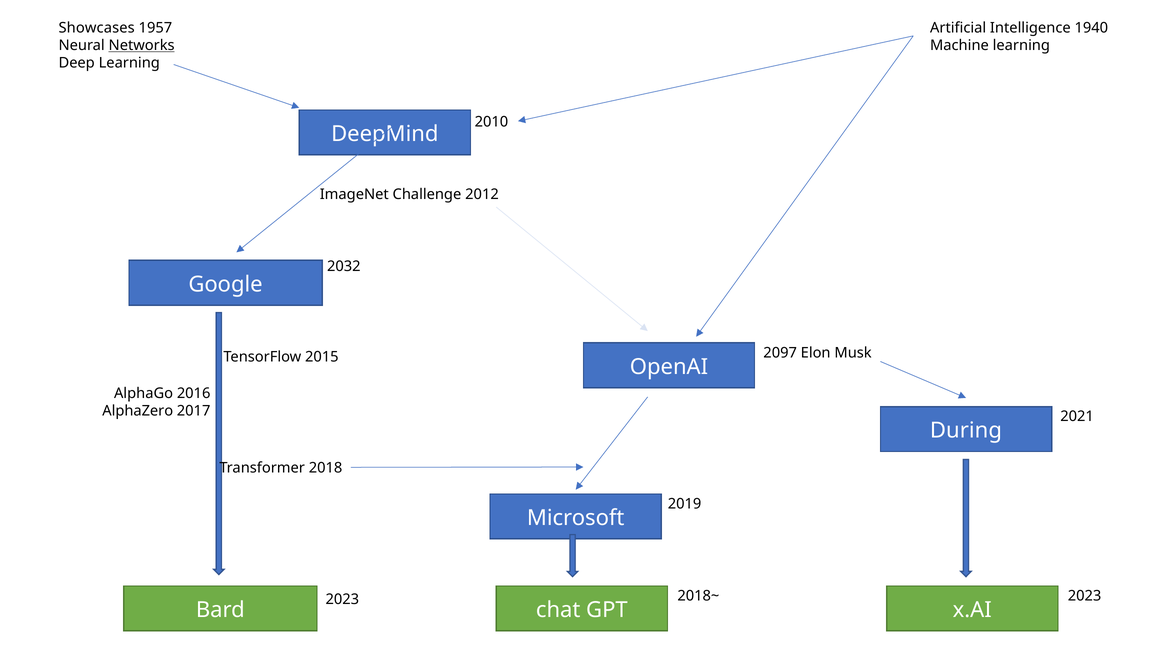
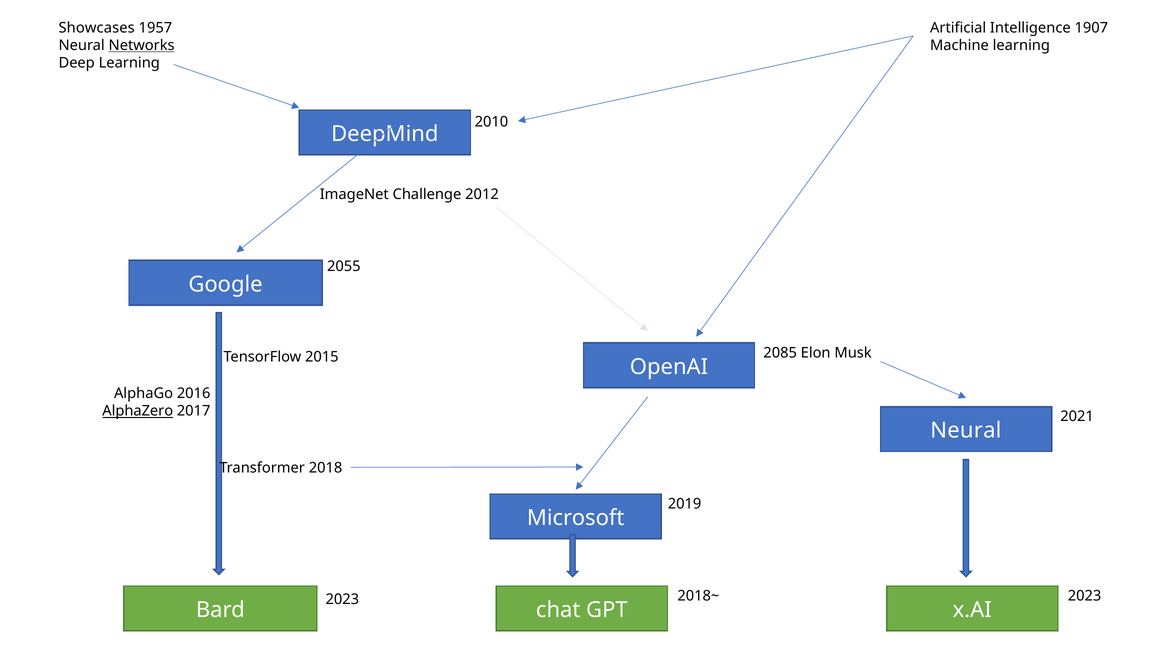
1940: 1940 -> 1907 (1091, 28)
2032: 2032 -> 2055 (344, 266)
2097: 2097 -> 2085 (780, 352)
AlphaZero underline: none -> present (138, 411)
During: During -> Neural (966, 430)
